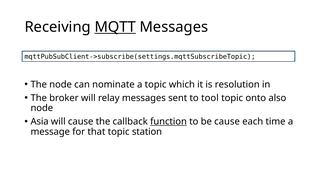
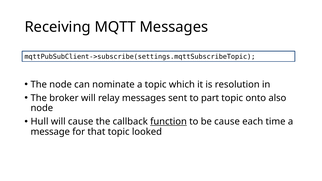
MQTT underline: present -> none (115, 27)
tool: tool -> part (210, 98)
Asia: Asia -> Hull (40, 122)
station: station -> looked (147, 132)
